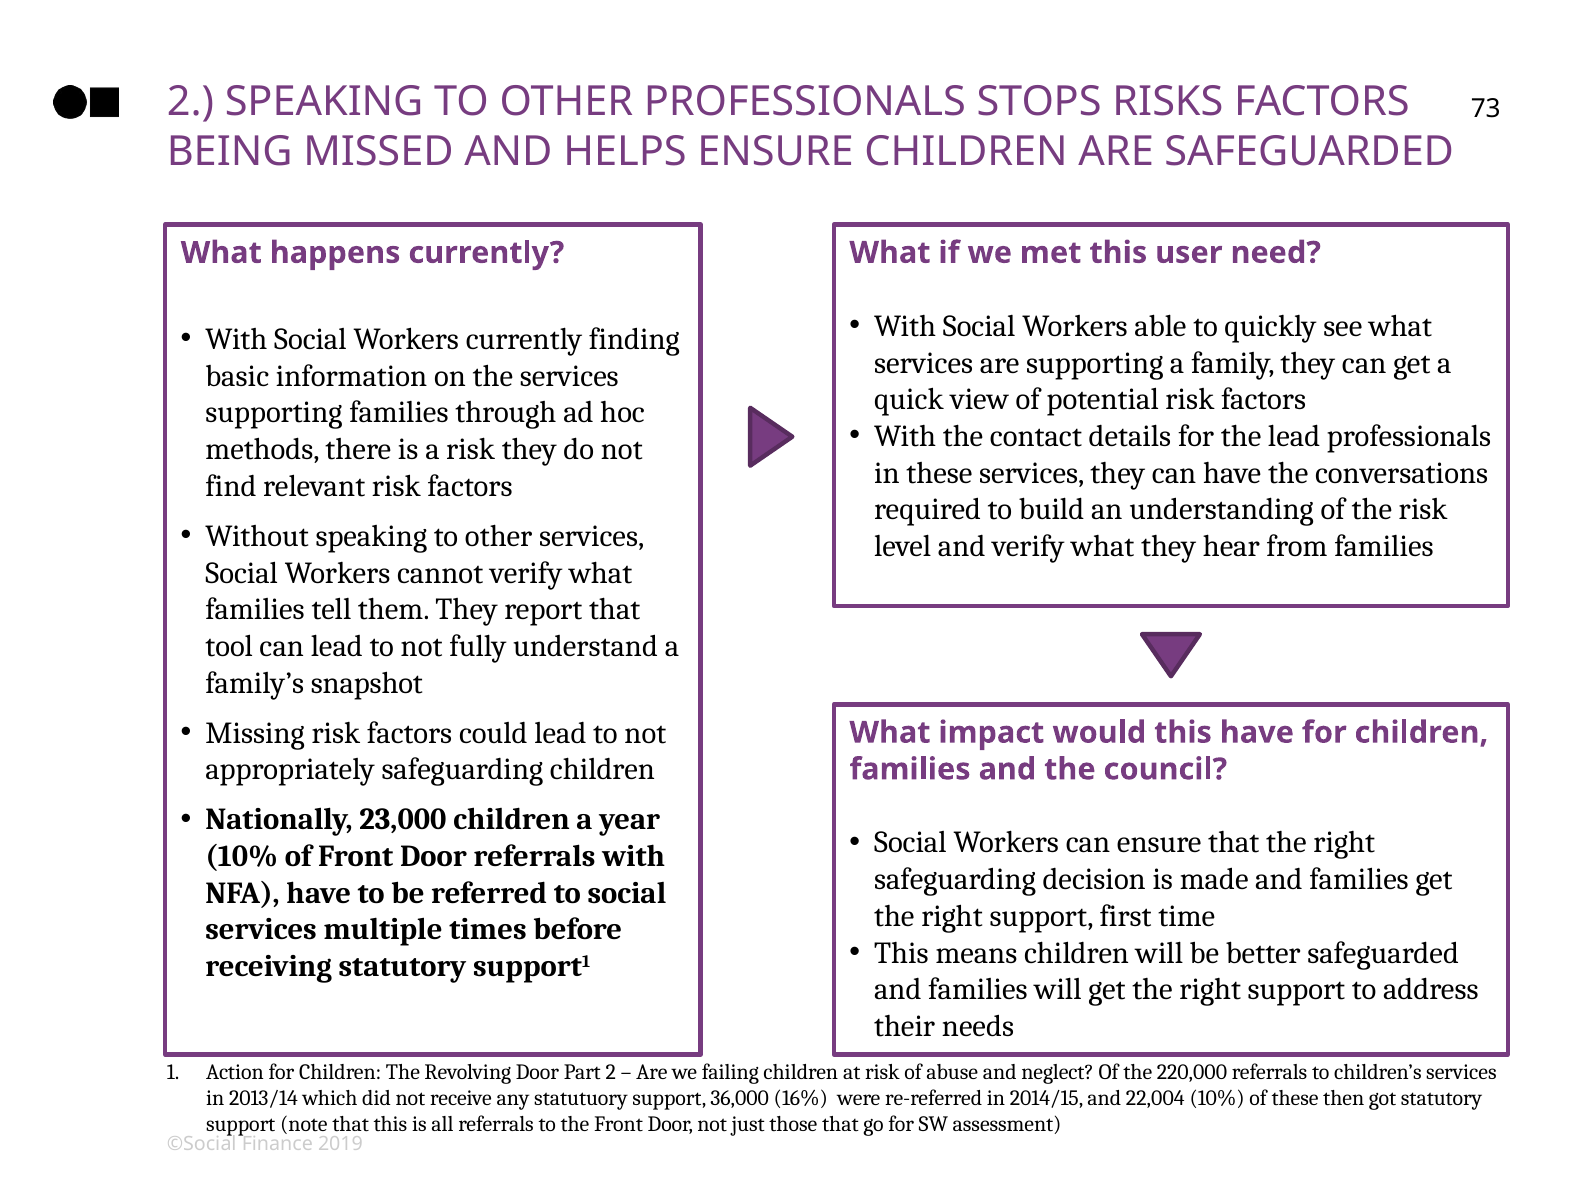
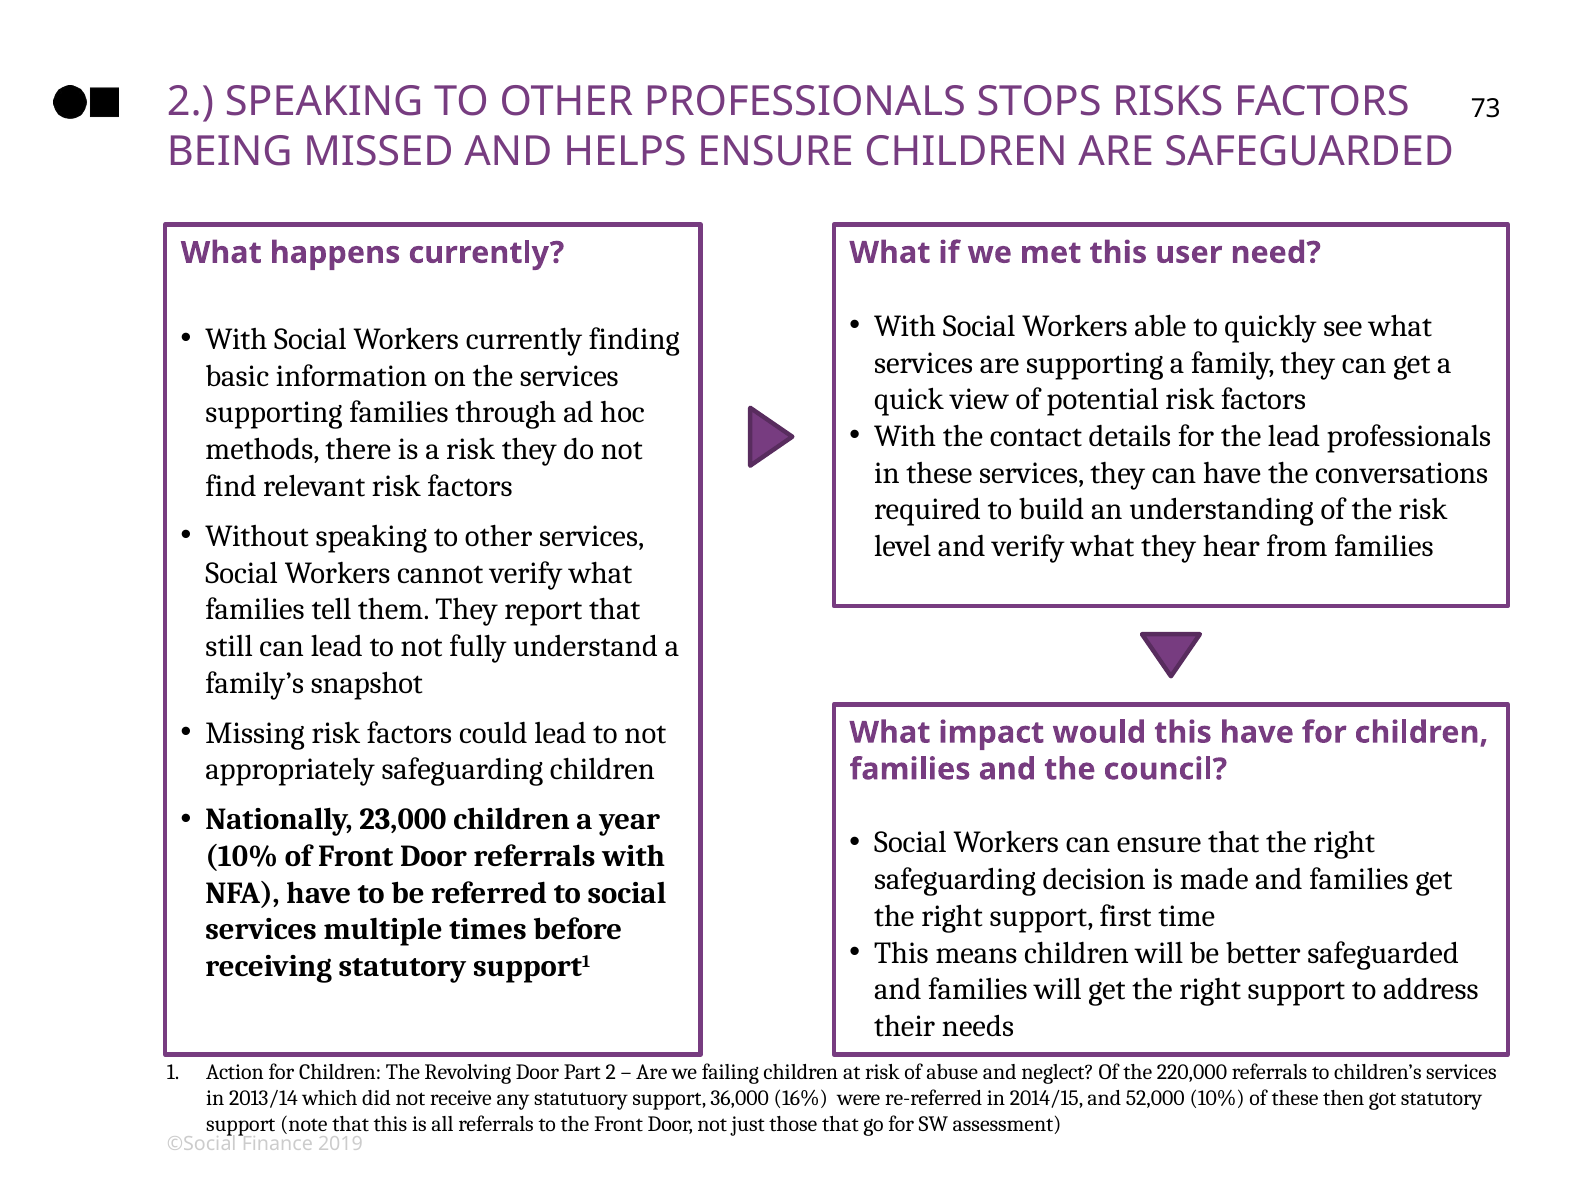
tool: tool -> still (229, 647)
22,004: 22,004 -> 52,000 (1155, 1099)
